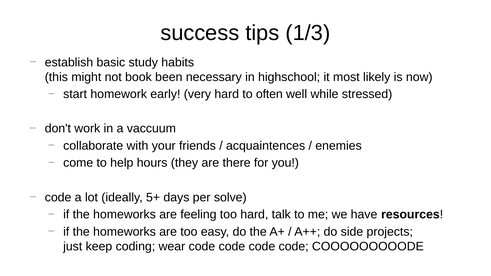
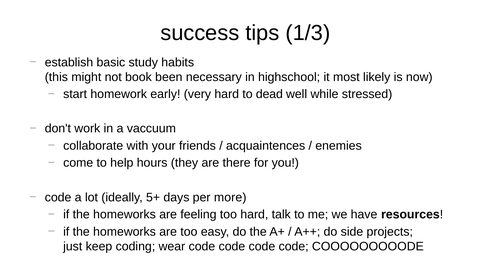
often: often -> dead (269, 94)
solve: solve -> more (230, 197)
